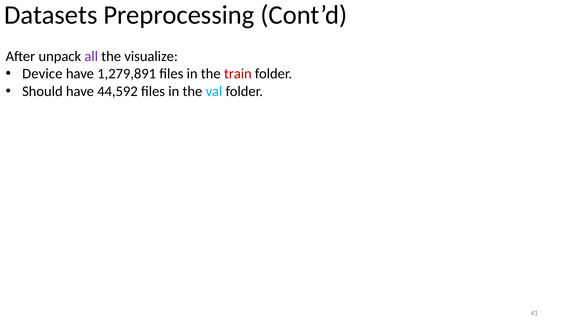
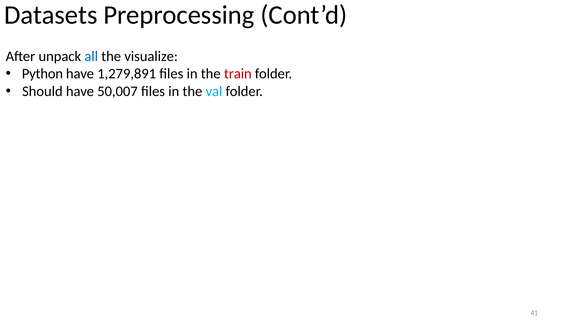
all colour: purple -> blue (91, 56)
Device: Device -> Python (42, 74)
44,592: 44,592 -> 50,007 (117, 91)
